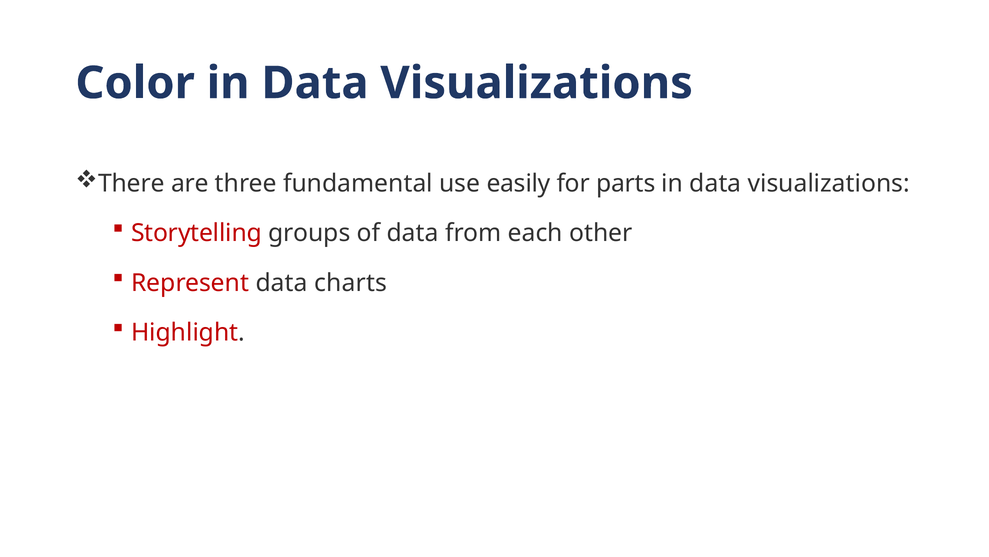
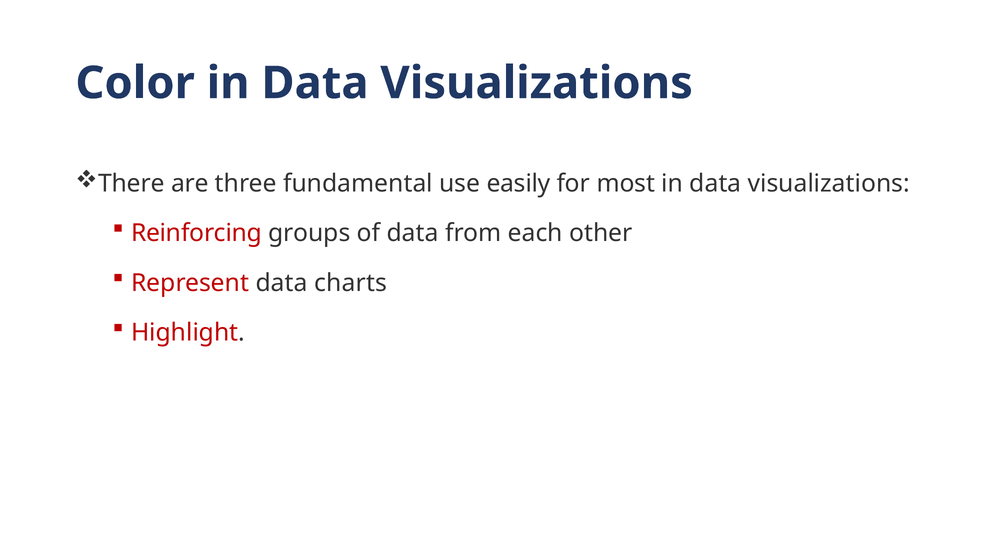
parts: parts -> most (626, 183)
Storytelling: Storytelling -> Reinforcing (197, 233)
